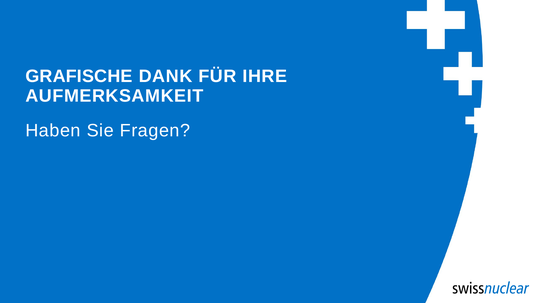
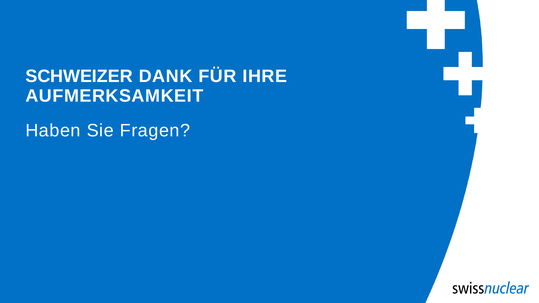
GRAFISCHE: GRAFISCHE -> SCHWEIZER (79, 76)
